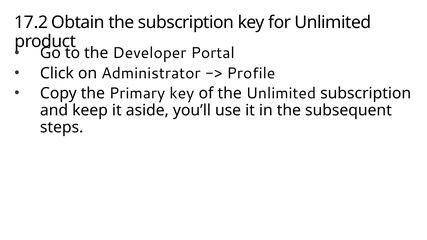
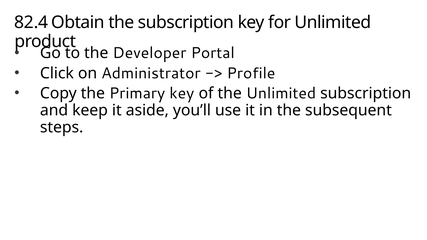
17.2: 17.2 -> 82.4 (31, 23)
